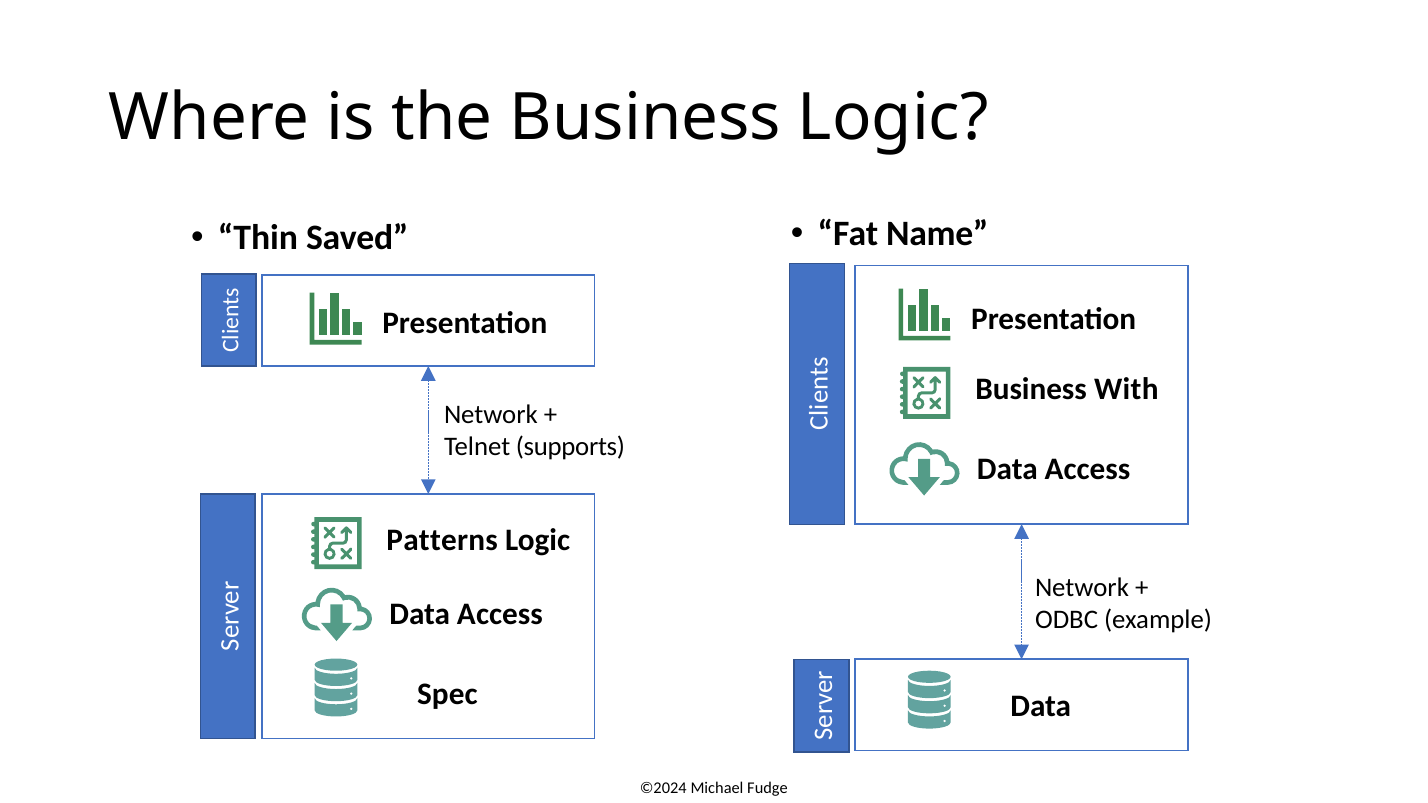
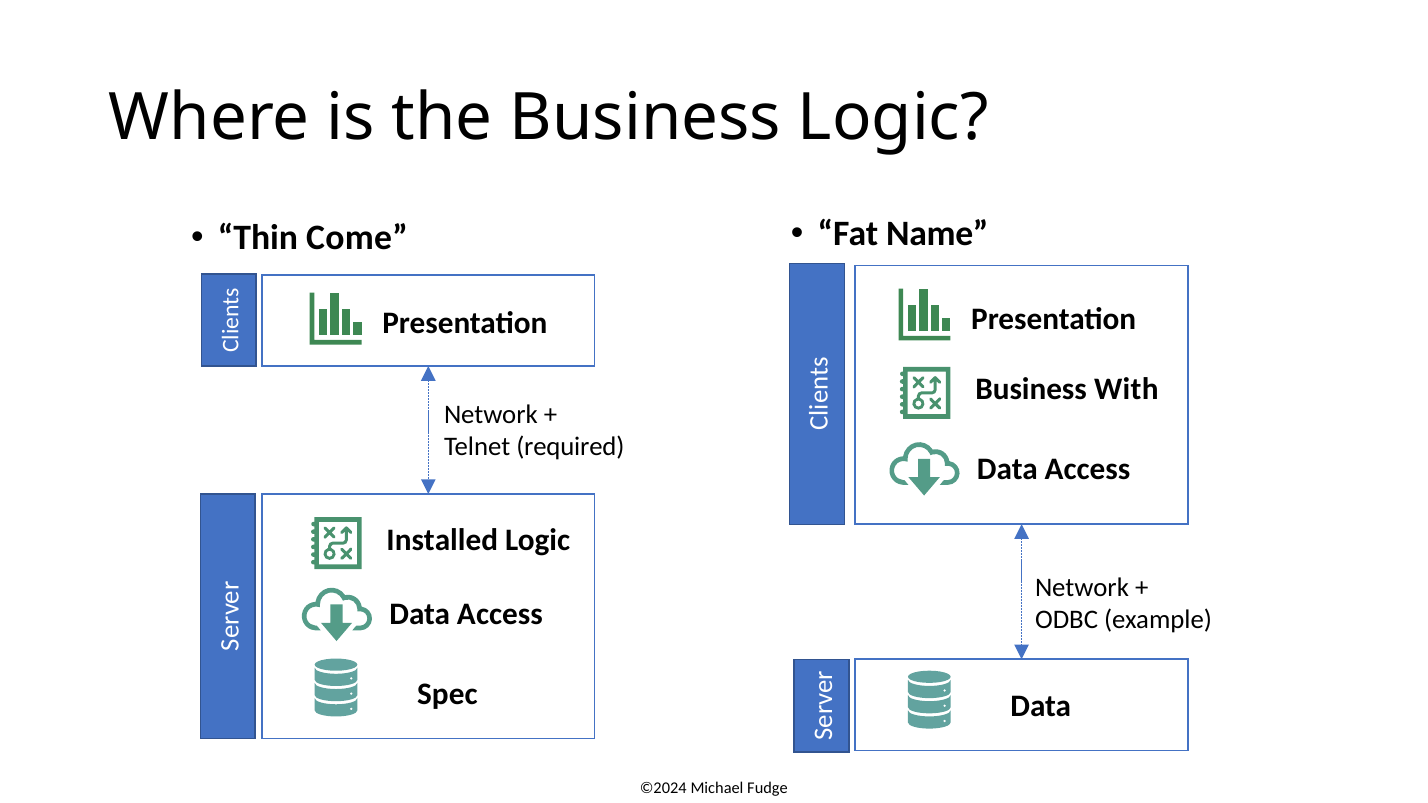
Saved: Saved -> Come (357, 238)
supports: supports -> required (570, 447)
Patterns: Patterns -> Installed (442, 540)
